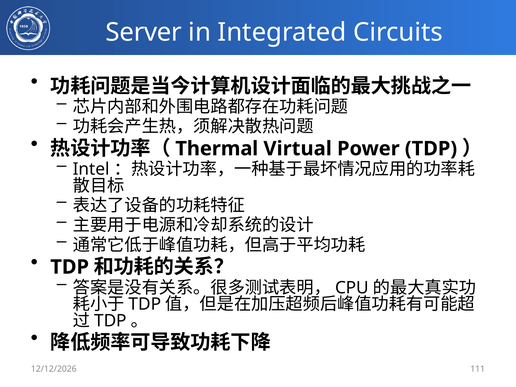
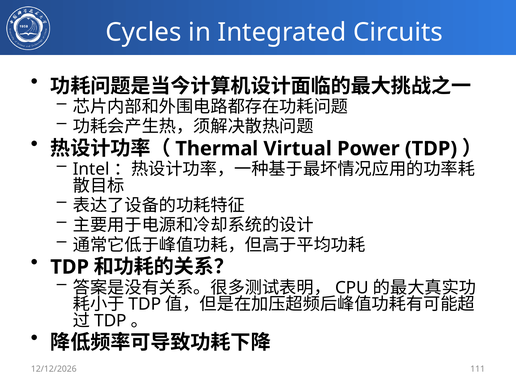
Server: Server -> Cycles (144, 32)
